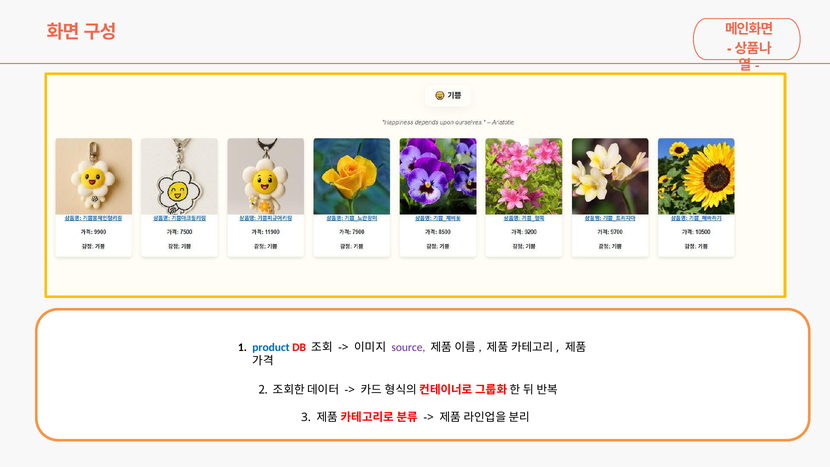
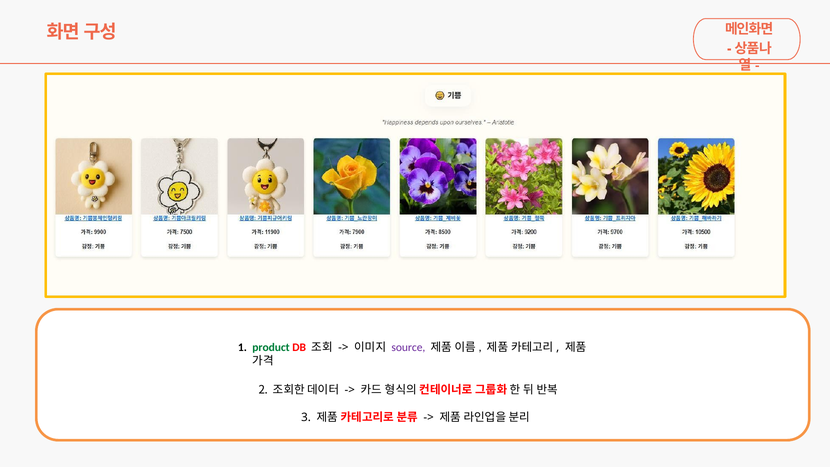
product colour: blue -> green (271, 347)
